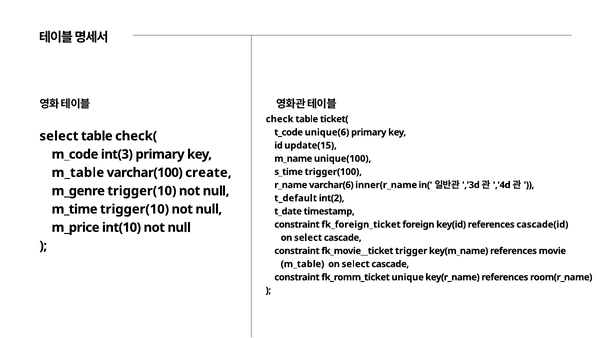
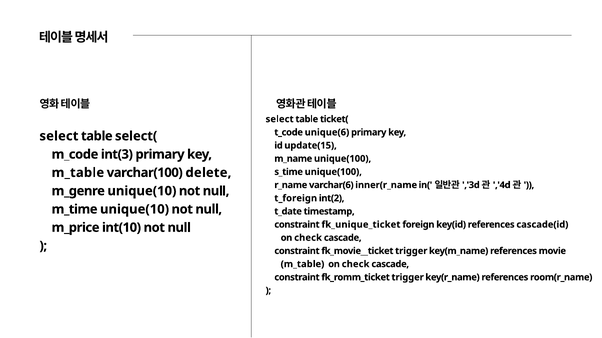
check: check -> select (280, 119)
check(: check( -> select( (136, 136)
s_time trigger(100: trigger(100 -> unique(100 (333, 172)
create: create -> delete (208, 173)
m_genre trigger(10: trigger(10 -> unique(10 (142, 191)
t_default: t_default -> t_foreign (296, 199)
m_time trigger(10: trigger(10 -> unique(10 (135, 210)
fk_foreign_ticket: fk_foreign_ticket -> fk_unique_ticket (361, 225)
select: select -> check (308, 238)
select: select -> check (356, 265)
fk_romm_ticket unique: unique -> trigger (408, 278)
